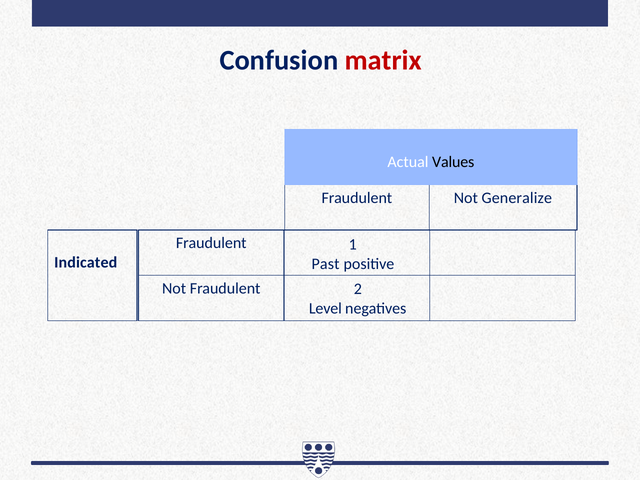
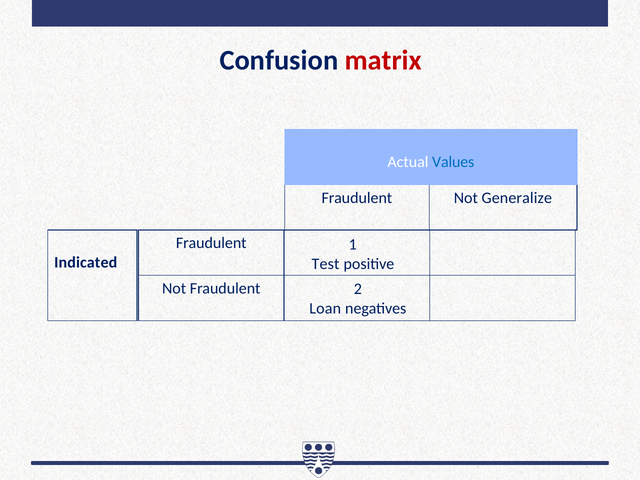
Values colour: black -> blue (453, 162)
Past: Past -> Test (326, 264)
Level: Level -> Loan (325, 308)
